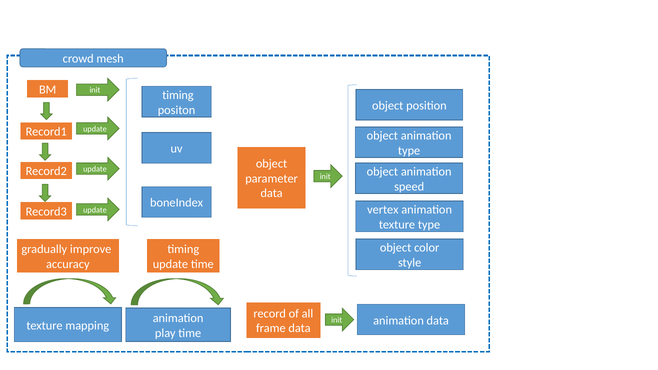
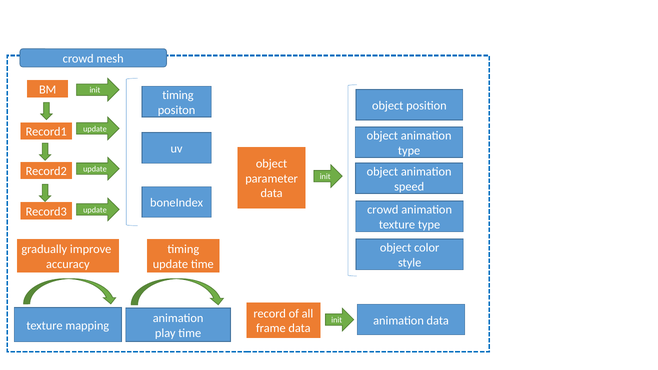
vertex: vertex -> crowd (383, 210)
